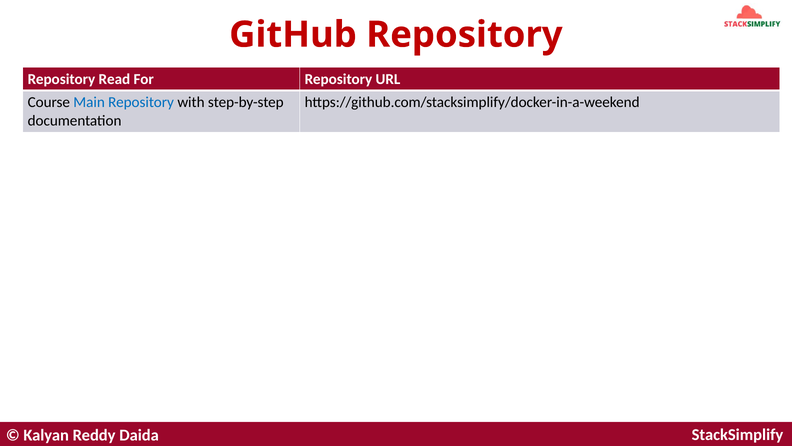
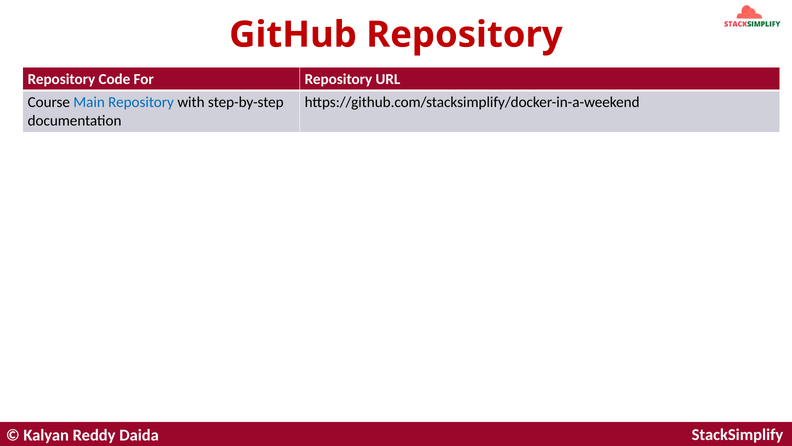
Read: Read -> Code (114, 79)
